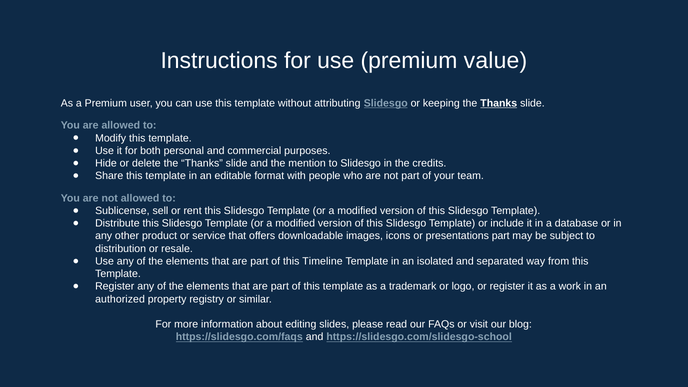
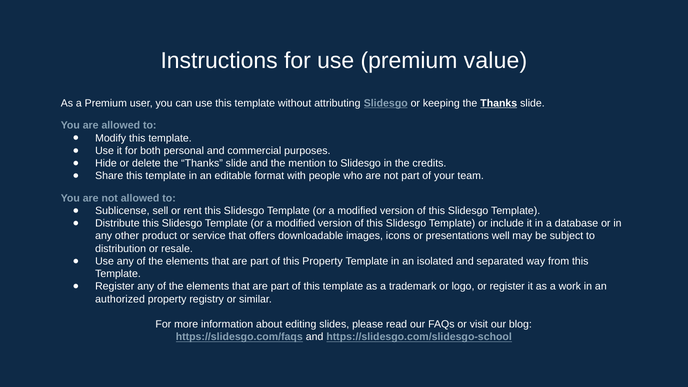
presentations part: part -> well (501, 236)
this Timeline: Timeline -> Property (323, 261)
